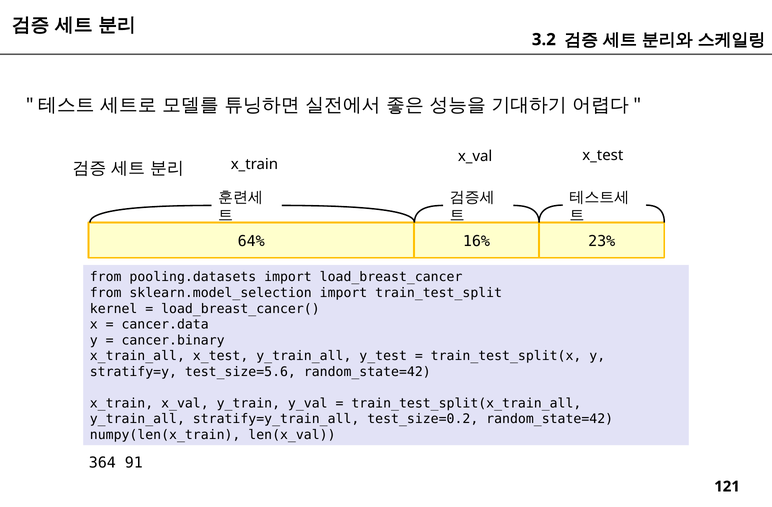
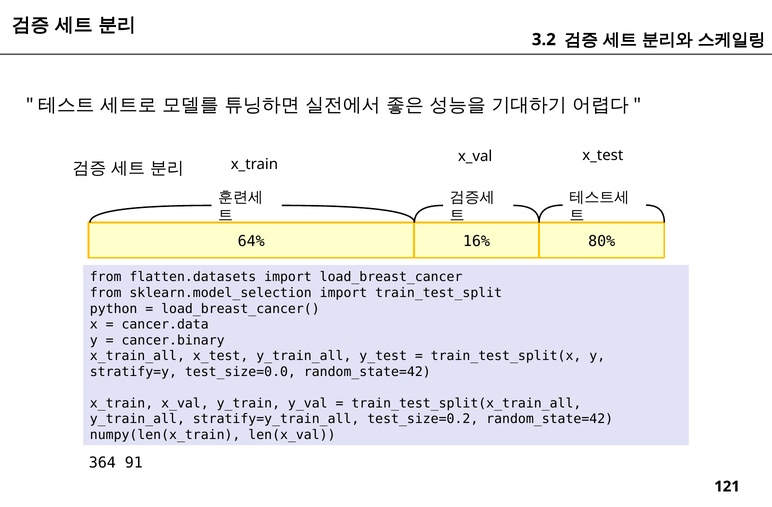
23%: 23% -> 80% (602, 241)
pooling.datasets: pooling.datasets -> flatten.datasets (193, 277)
kernel: kernel -> python (114, 309)
test_size=5.6: test_size=5.6 -> test_size=0.0 (240, 372)
